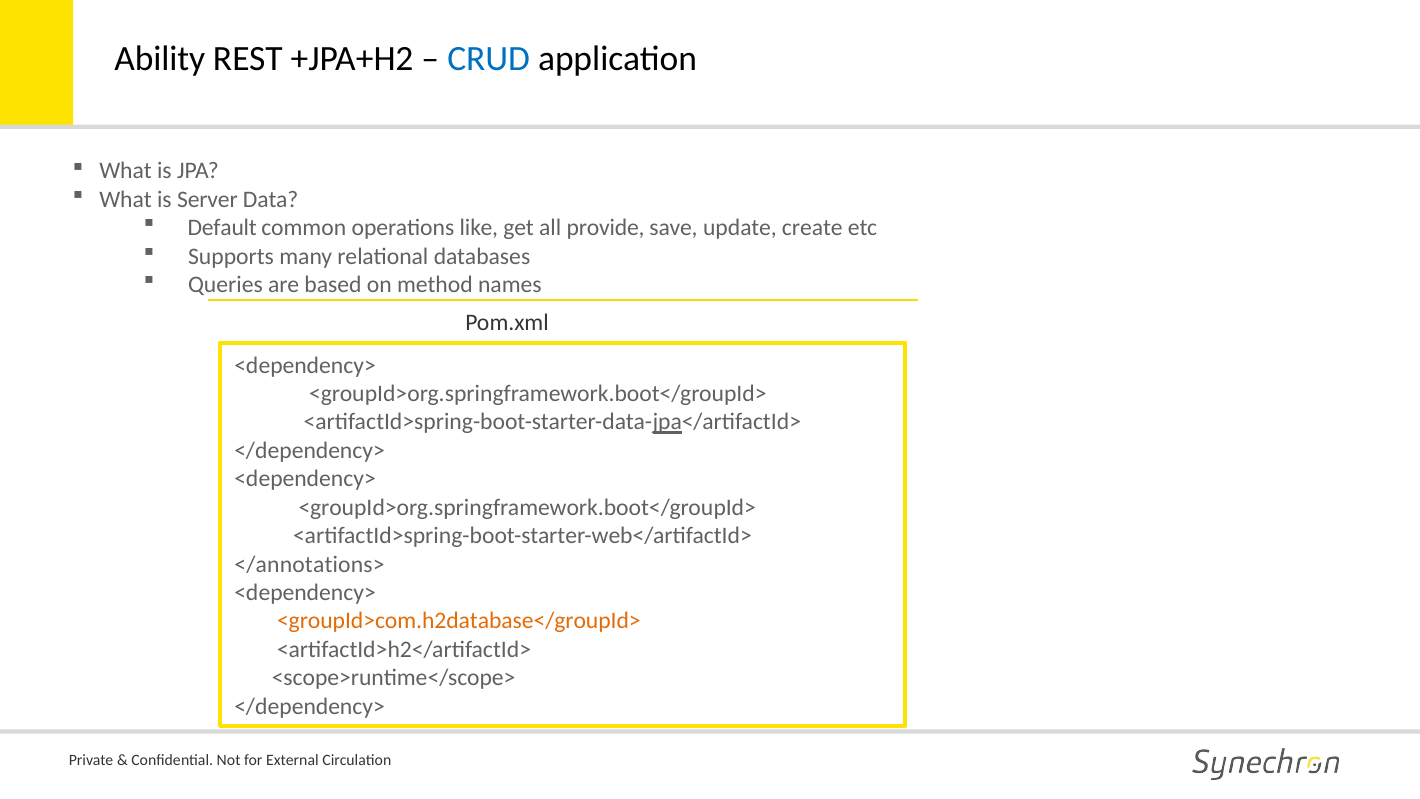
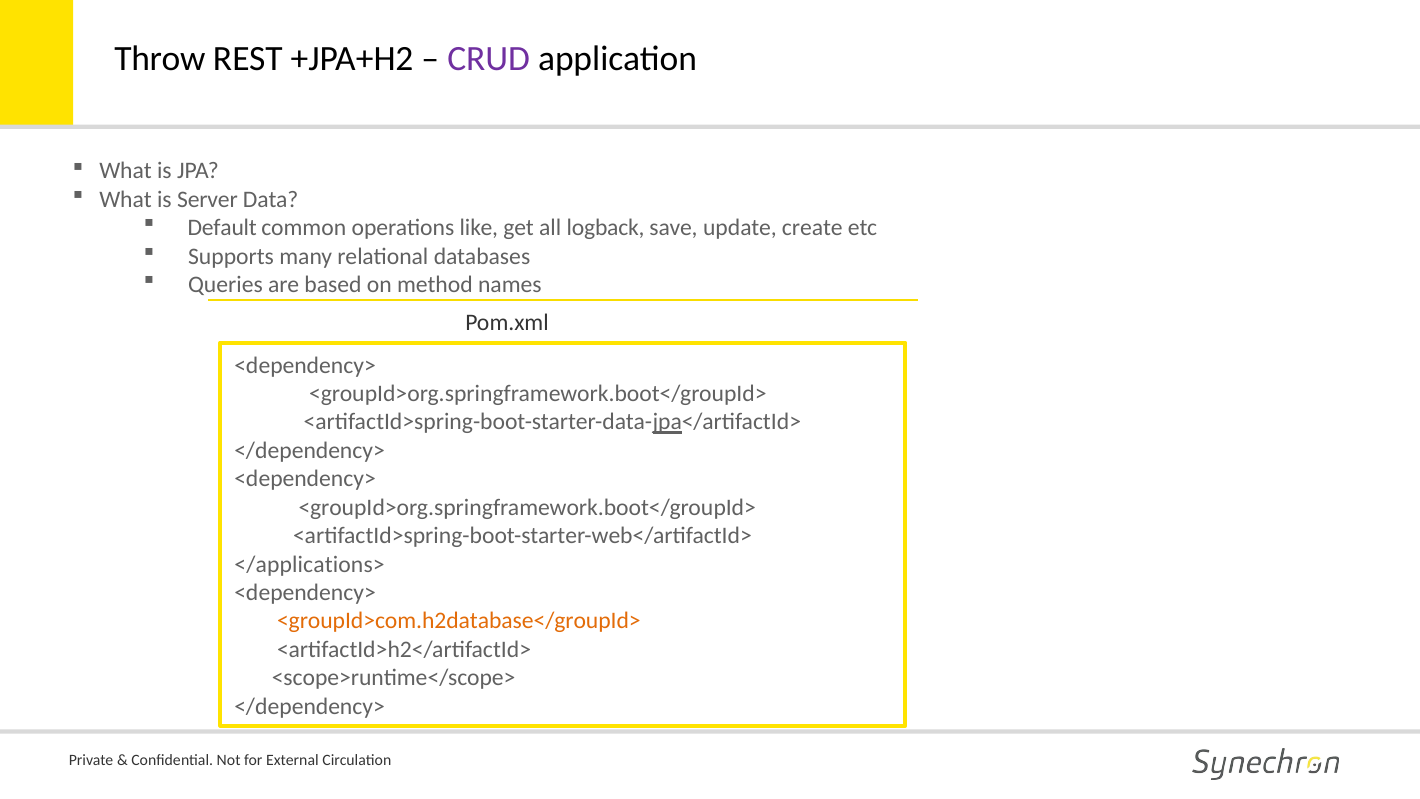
Ability: Ability -> Throw (160, 58)
CRUD colour: blue -> purple (489, 58)
provide: provide -> logback (606, 228)
</annotations>: </annotations> -> </applications> (310, 564)
